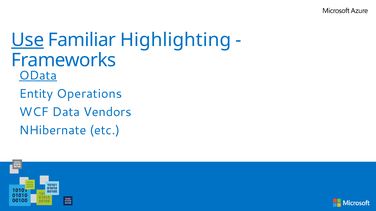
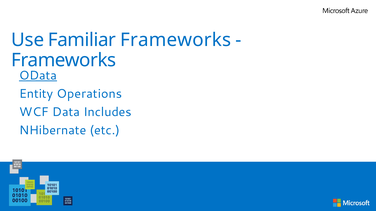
Use underline: present -> none (28, 40)
Familiar Highlighting: Highlighting -> Frameworks (176, 40)
Vendors: Vendors -> Includes (107, 112)
